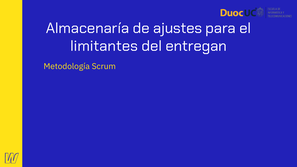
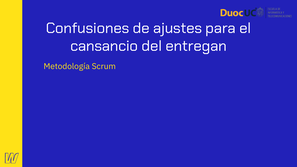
Almacenaría: Almacenaría -> Confusiones (88, 28)
limitantes: limitantes -> cansancio (104, 46)
